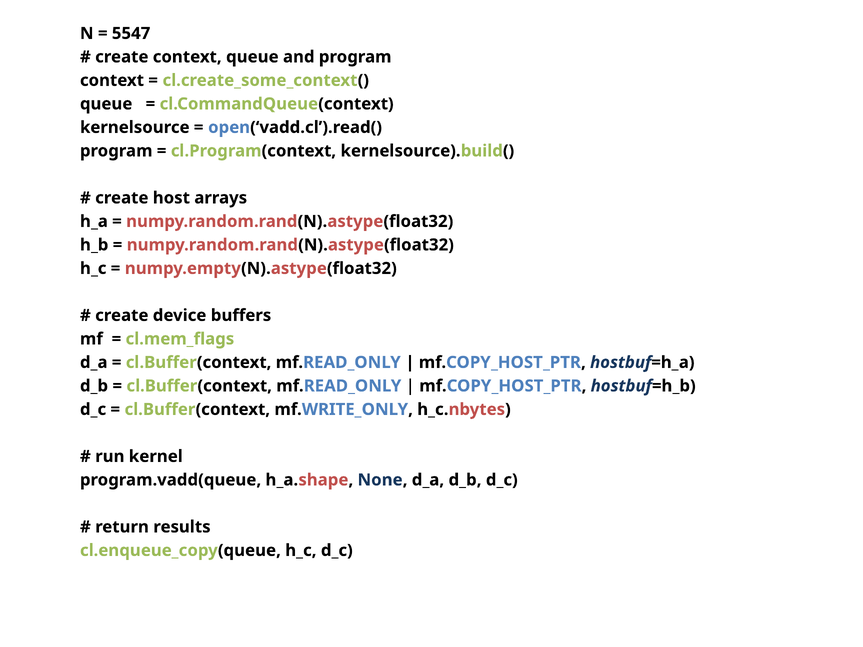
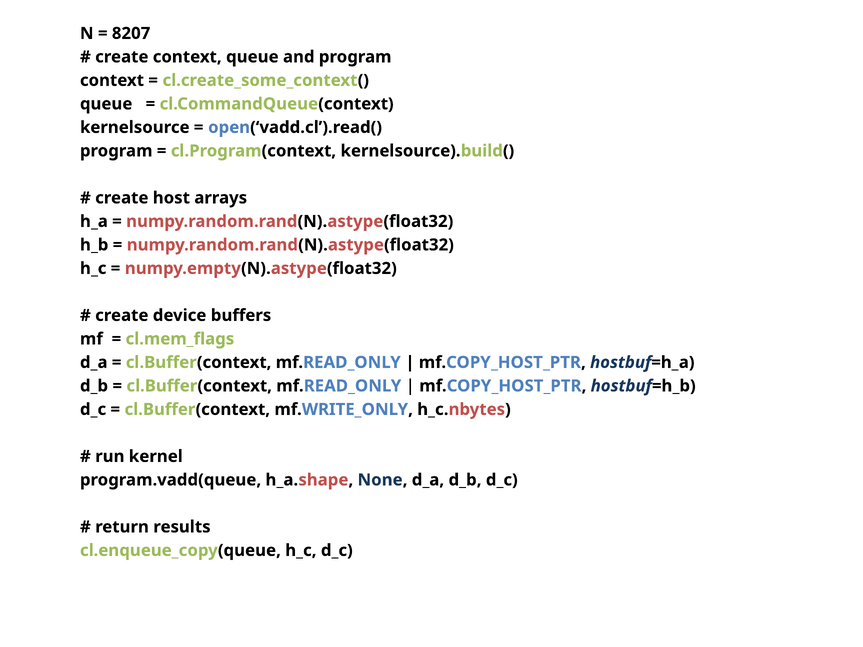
5547: 5547 -> 8207 (131, 33)
